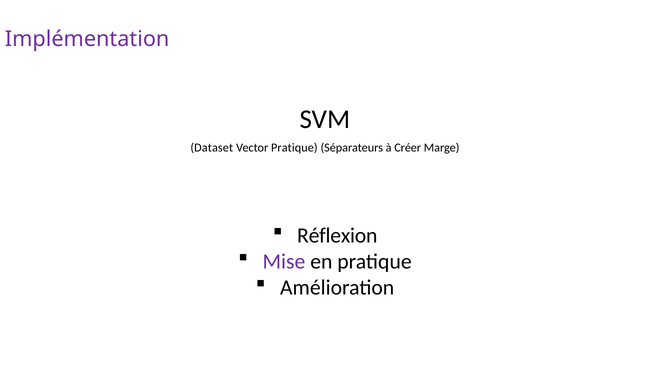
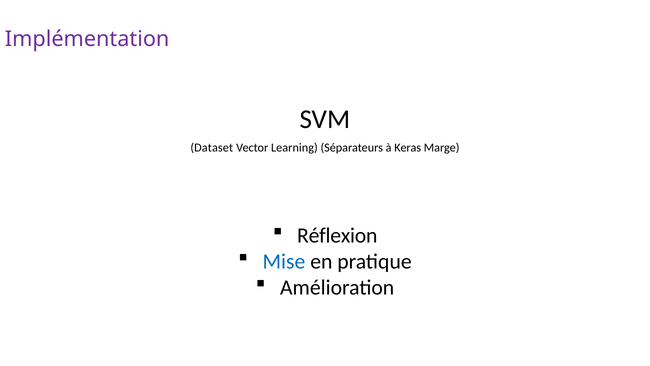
Vector Pratique: Pratique -> Learning (294, 147)
Créer: Créer -> Keras (408, 147)
Mise colour: purple -> blue (284, 261)
